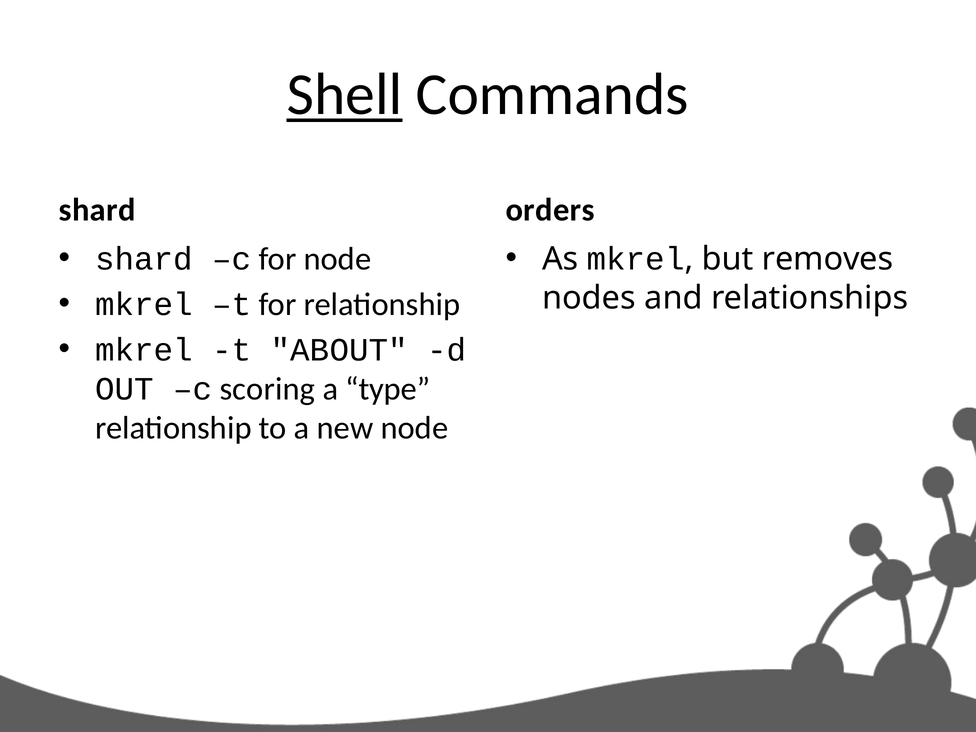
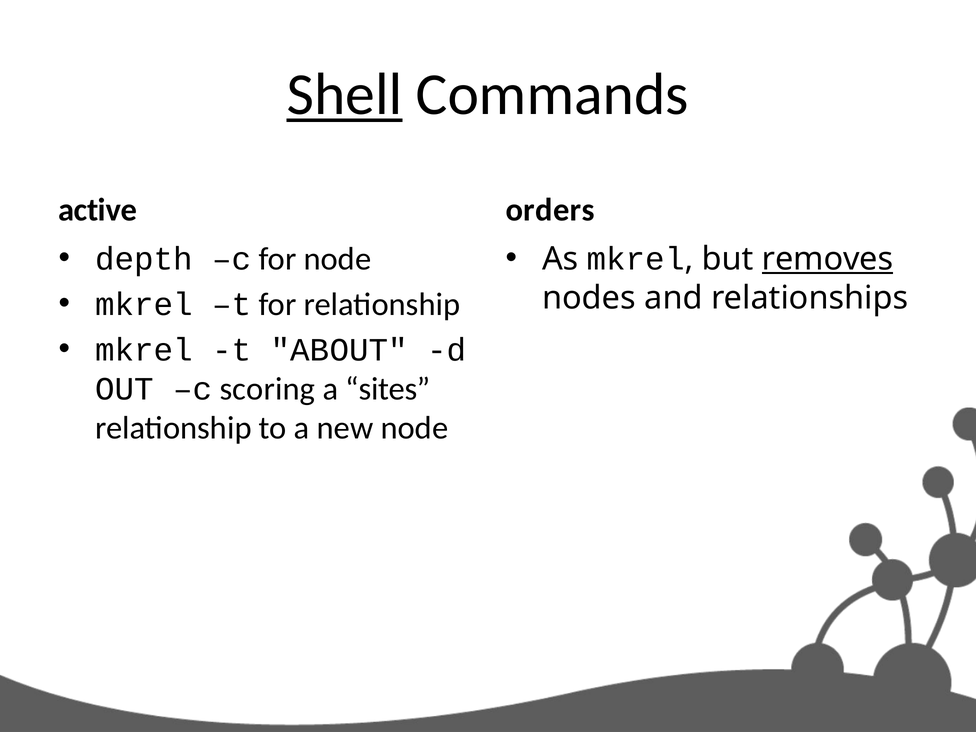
shard: shard -> active (98, 210)
shard: shard -> depth (144, 259)
removes underline: none -> present (828, 259)
type: type -> sites (388, 389)
